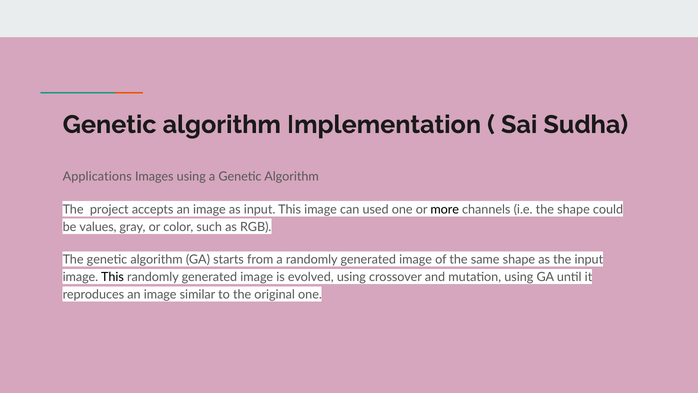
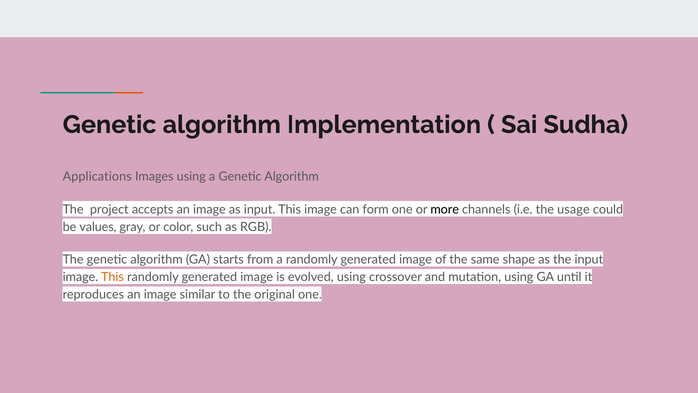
used: used -> form (376, 209)
the shape: shape -> usage (573, 209)
This colour: black -> orange (112, 277)
